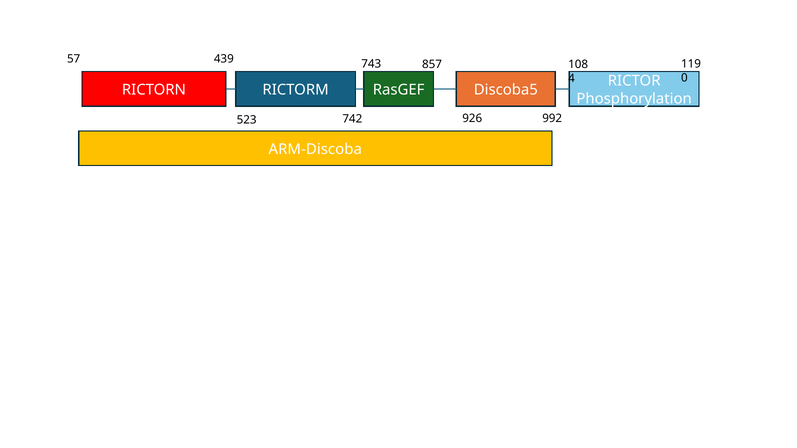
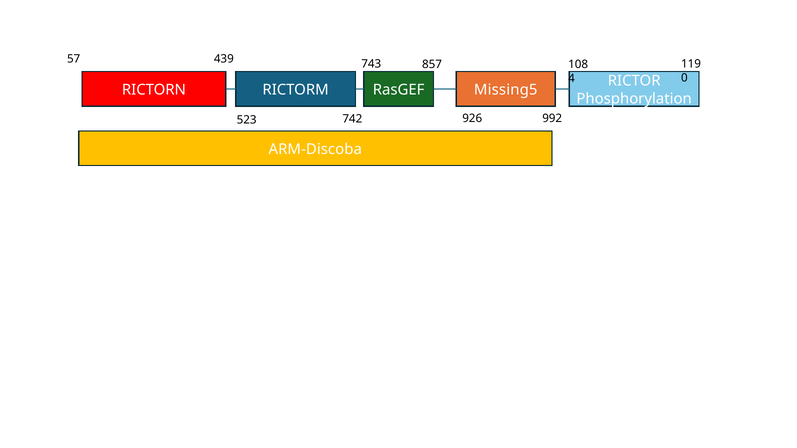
Discoba5: Discoba5 -> Missing5 (506, 90)
